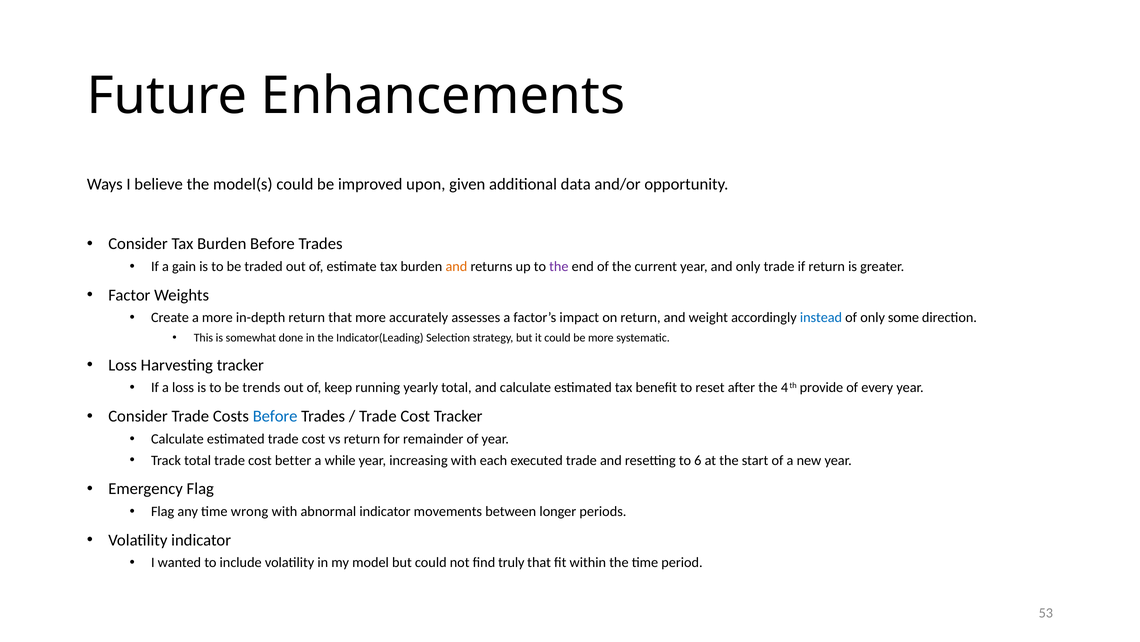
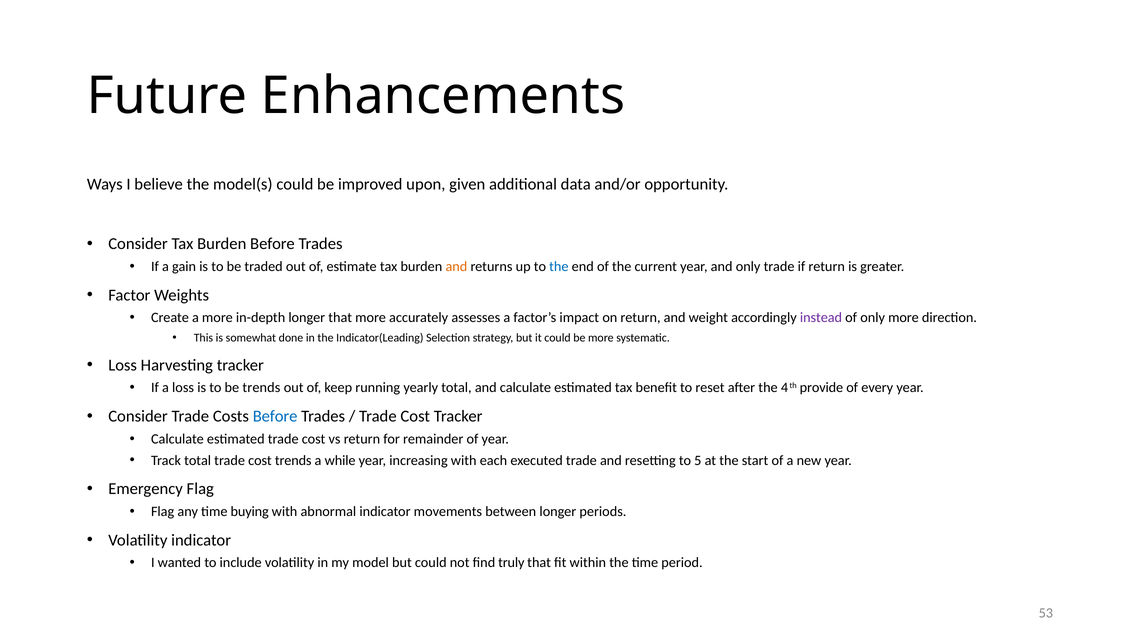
the colour: purple -> blue (559, 266)
in-depth return: return -> longer (307, 317)
instead colour: blue -> purple (821, 317)
only some: some -> more (903, 317)
cost better: better -> trends (293, 460)
6: 6 -> 5 (698, 460)
wrong: wrong -> buying (250, 511)
